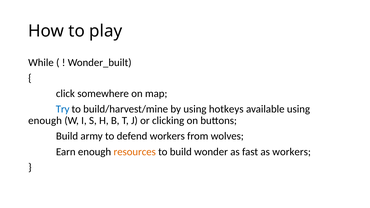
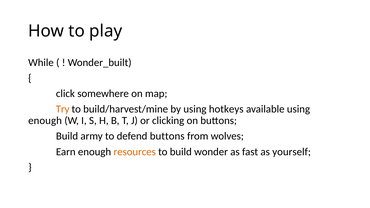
Try colour: blue -> orange (63, 109)
defend workers: workers -> buttons (167, 136)
as workers: workers -> yourself (292, 152)
